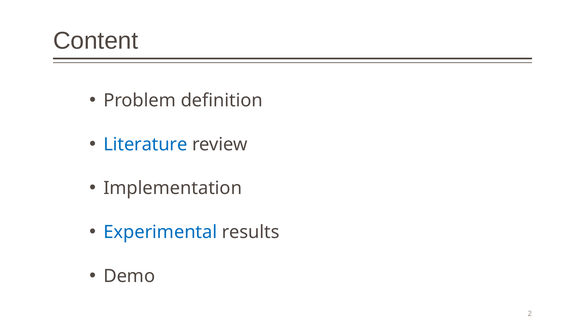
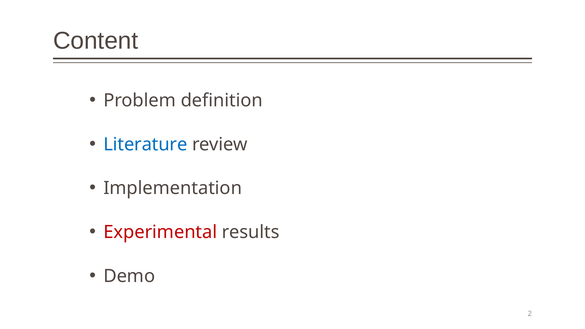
Experimental colour: blue -> red (160, 232)
